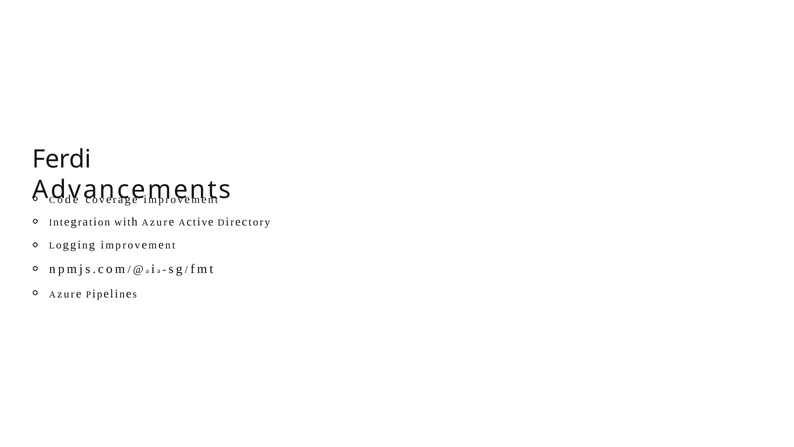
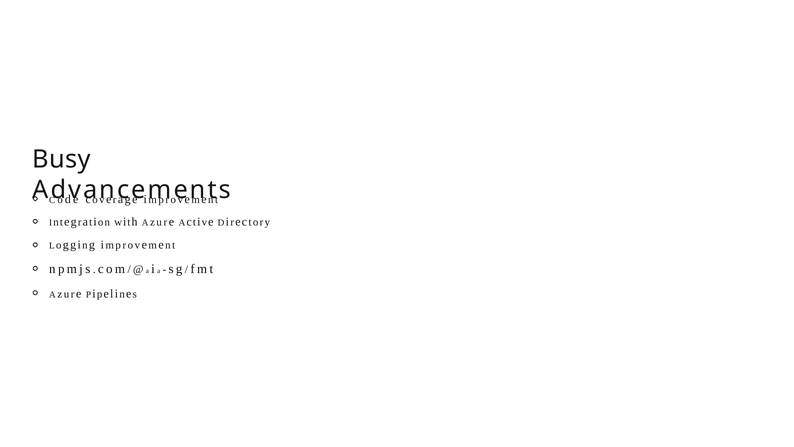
Ferdi: Ferdi -> Busy (61, 159)
